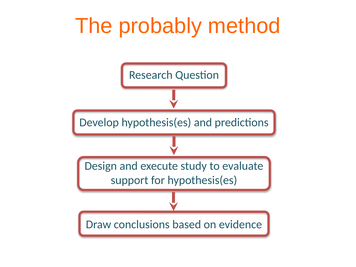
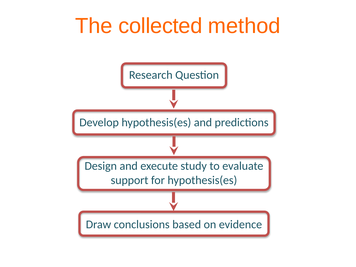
probably: probably -> collected (160, 26)
